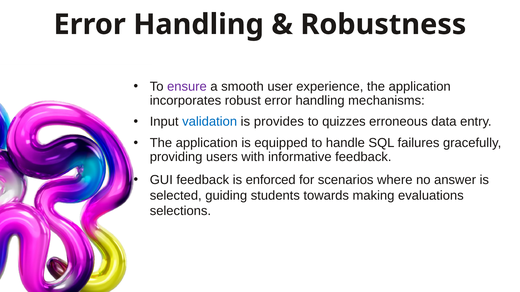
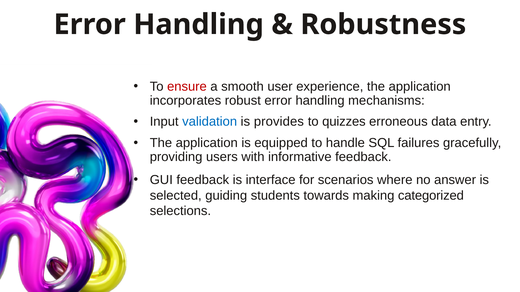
ensure colour: purple -> red (187, 87)
enforced: enforced -> interface (271, 180)
evaluations: evaluations -> categorized (431, 196)
